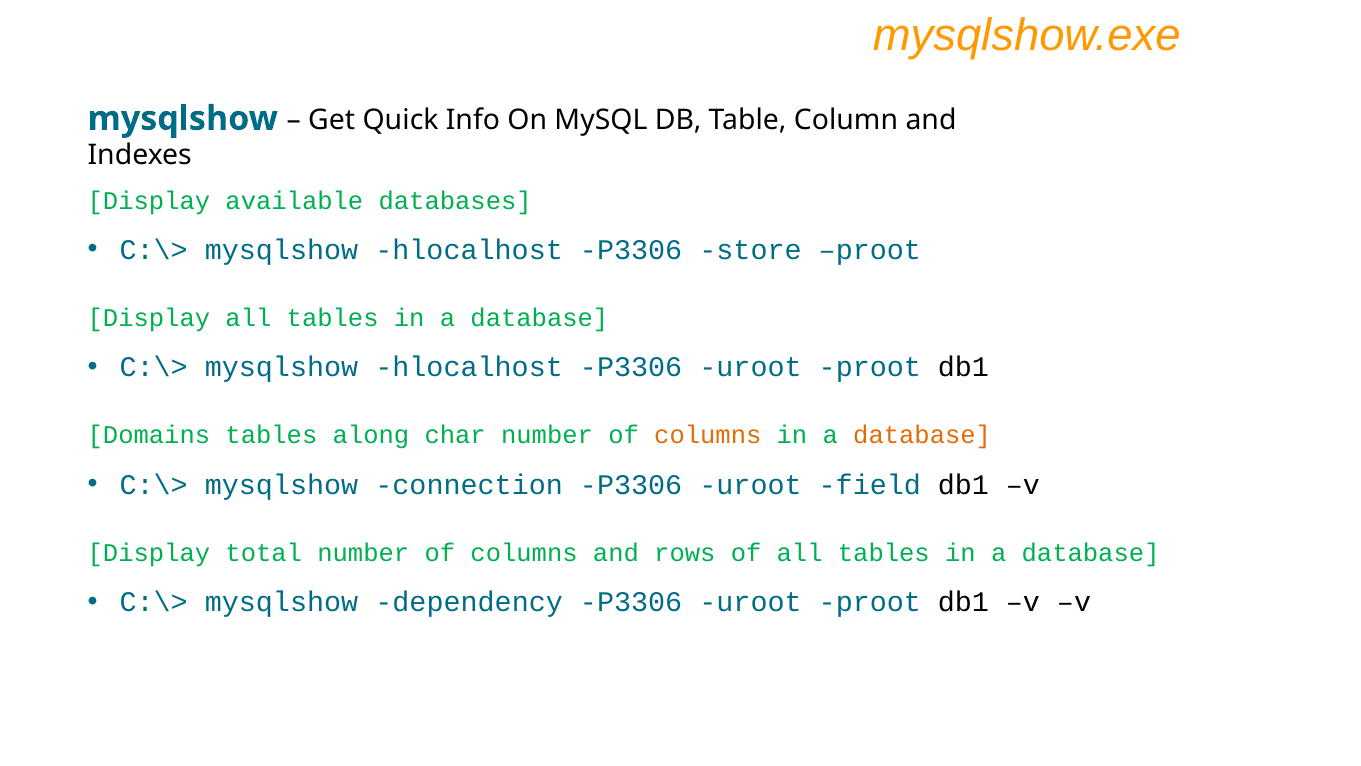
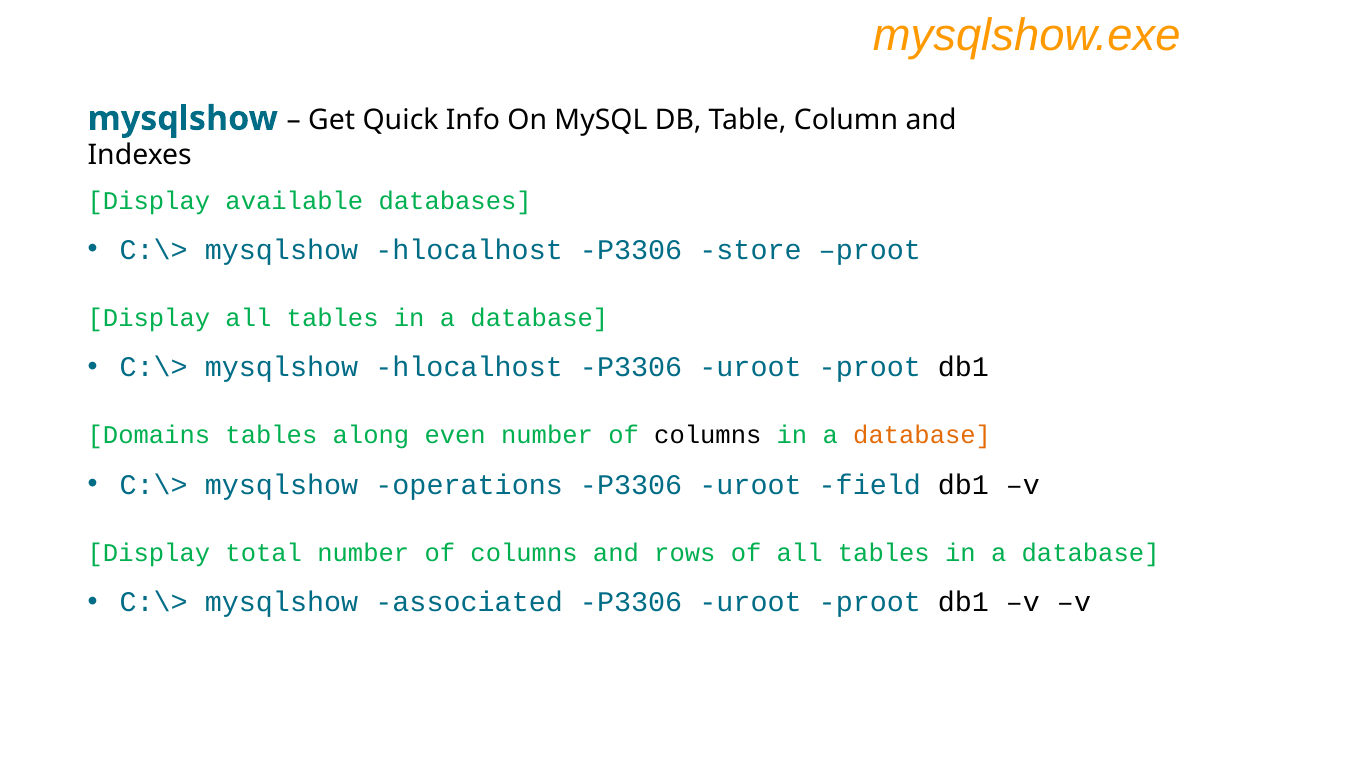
char: char -> even (455, 435)
columns colour: orange -> black (708, 435)
connection: connection -> operations (469, 485)
dependency: dependency -> associated (469, 602)
